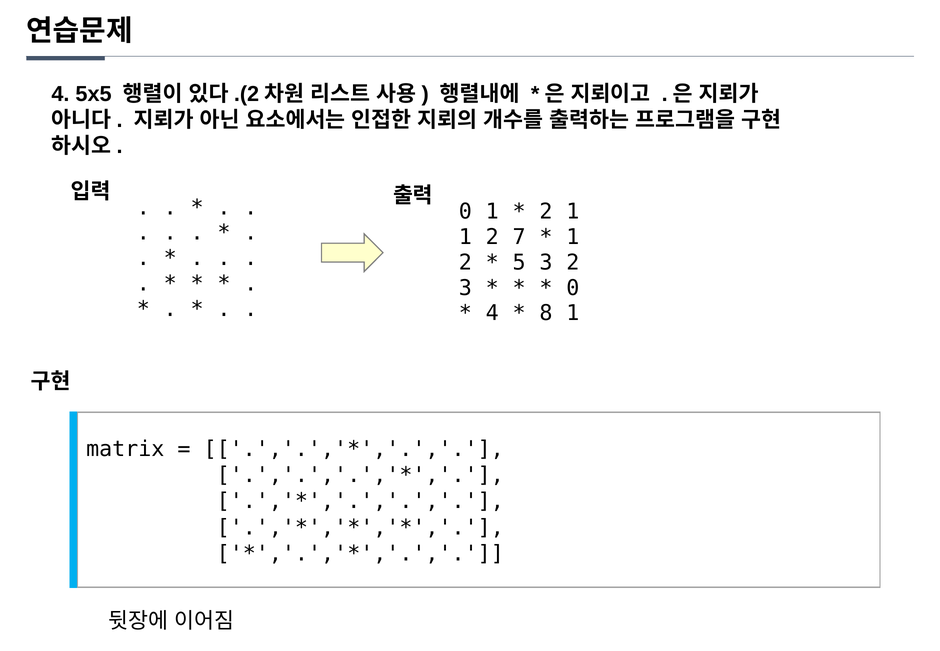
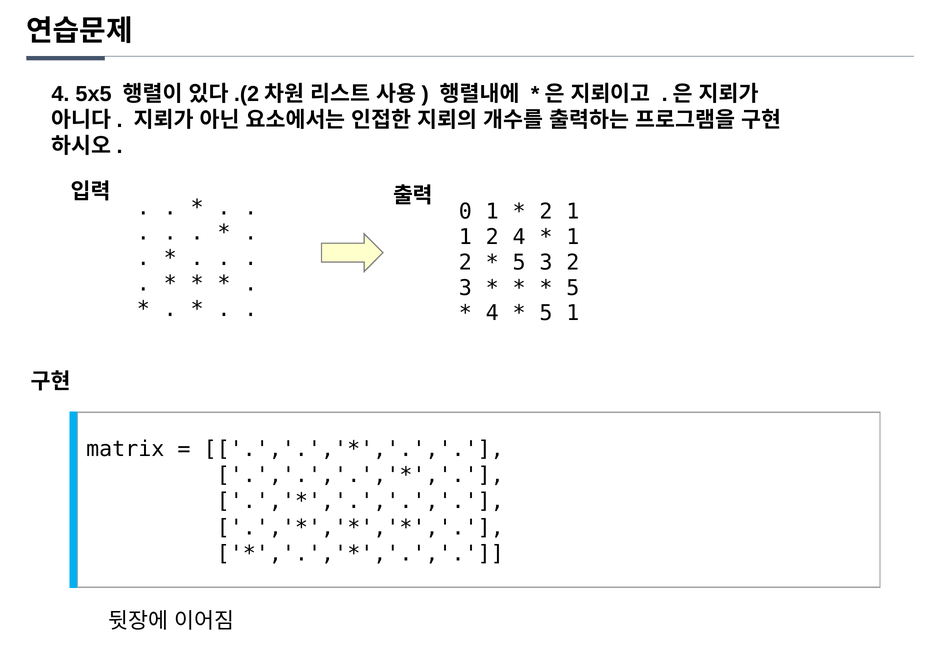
2 7: 7 -> 4 (519, 237)
0: 0 -> 5 (573, 288)
8: 8 -> 5 (546, 313)
